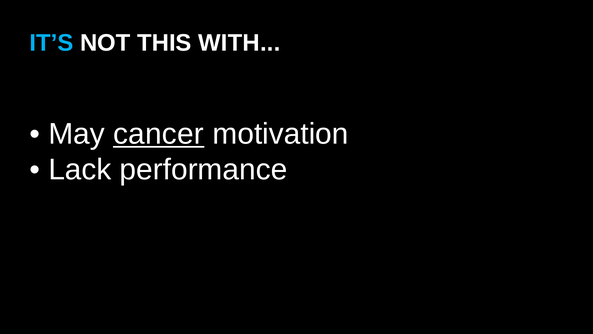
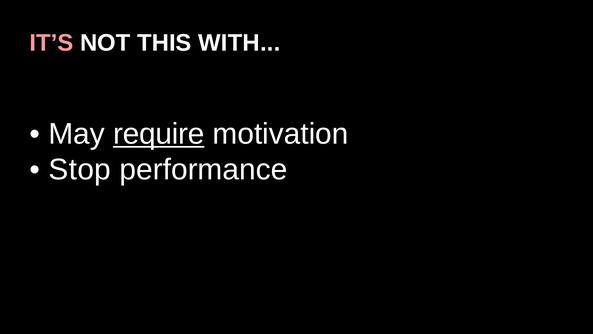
IT’S colour: light blue -> pink (52, 43)
cancer: cancer -> require (159, 134)
Lack: Lack -> Stop (80, 169)
